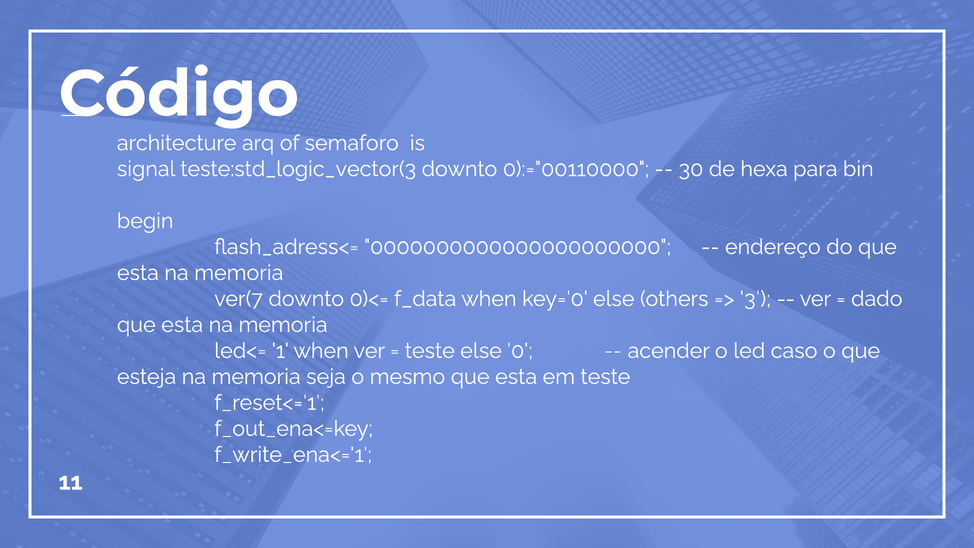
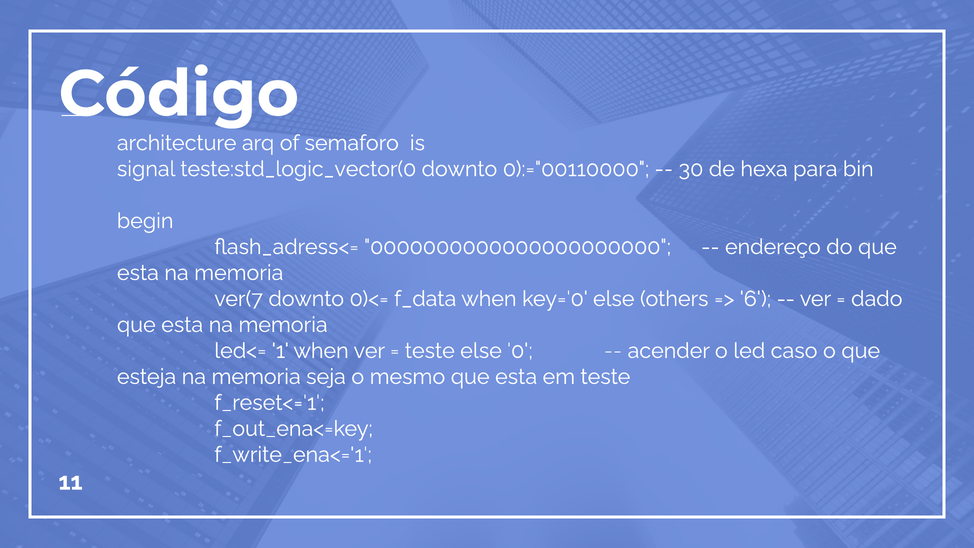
teste:std_logic_vector(3: teste:std_logic_vector(3 -> teste:std_logic_vector(0 (298, 169)
3: 3 -> 6 (755, 299)
